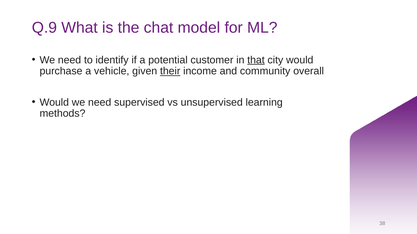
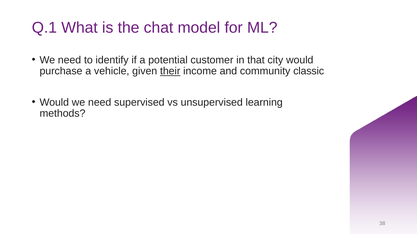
Q.9: Q.9 -> Q.1 (44, 28)
that underline: present -> none (256, 60)
overall: overall -> classic (309, 71)
